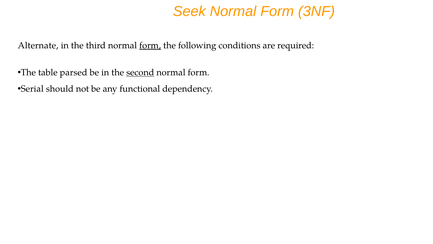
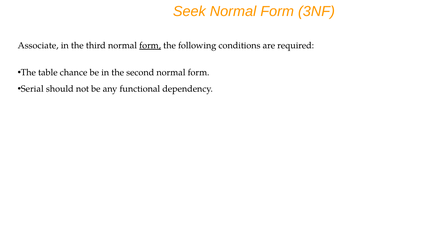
Alternate: Alternate -> Associate (38, 45)
parsed: parsed -> chance (74, 73)
second underline: present -> none (140, 73)
